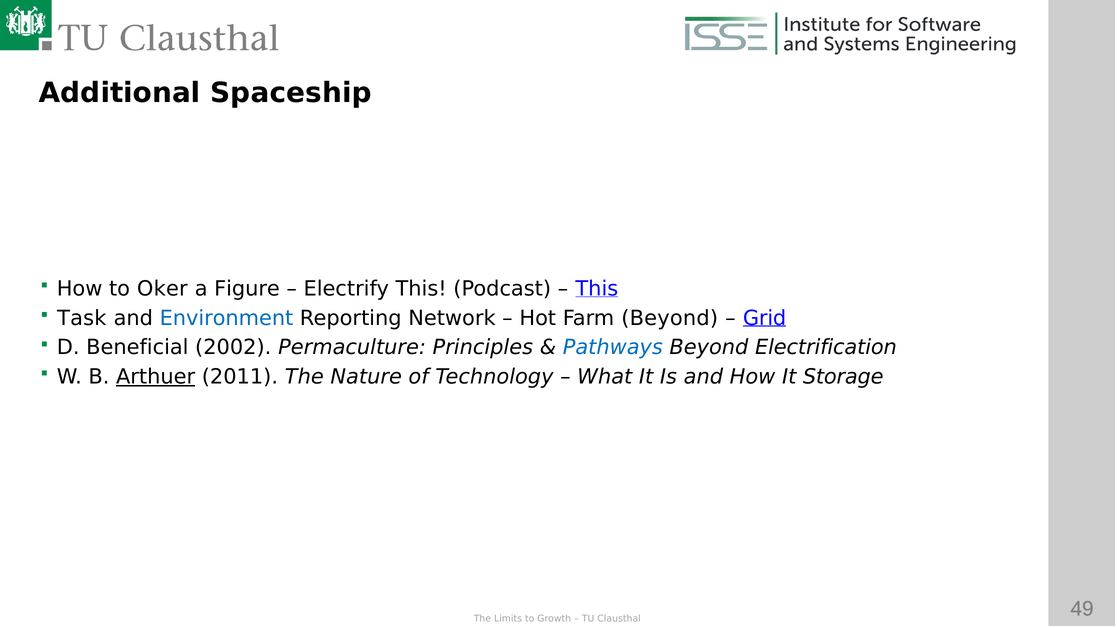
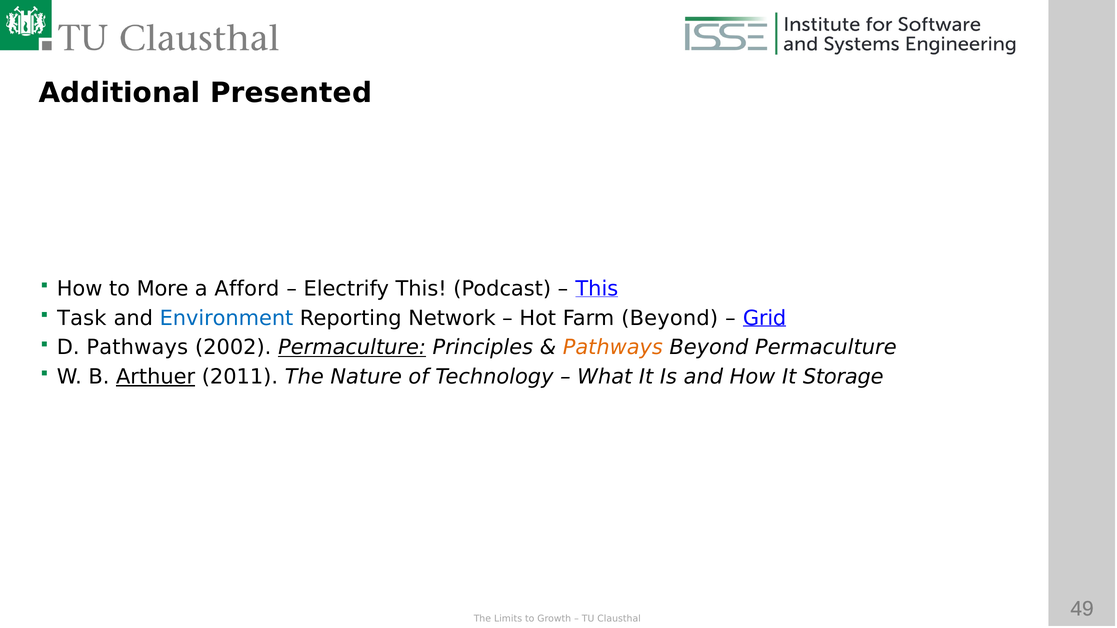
Spaceship: Spaceship -> Presented (291, 93)
Oker: Oker -> More (163, 289)
Figure: Figure -> Afford (247, 289)
D Beneficial: Beneficial -> Pathways (137, 348)
Permaculture underline: none -> present (352, 348)
Pathways colour: blue -> orange (613, 348)
Beyond Electrification: Electrification -> Permaculture (826, 348)
